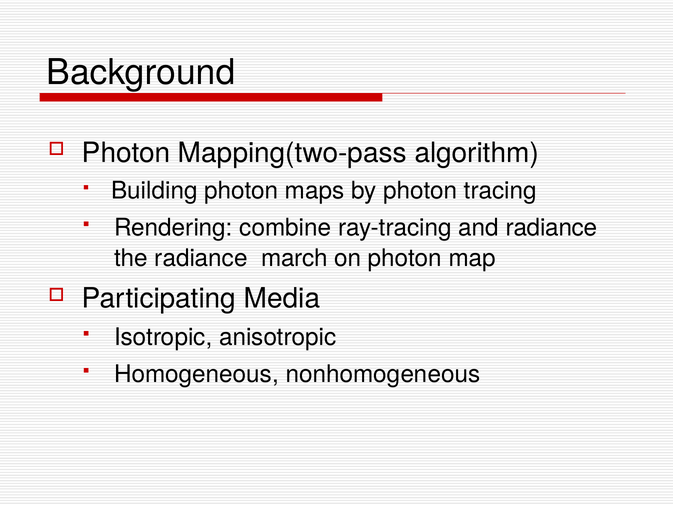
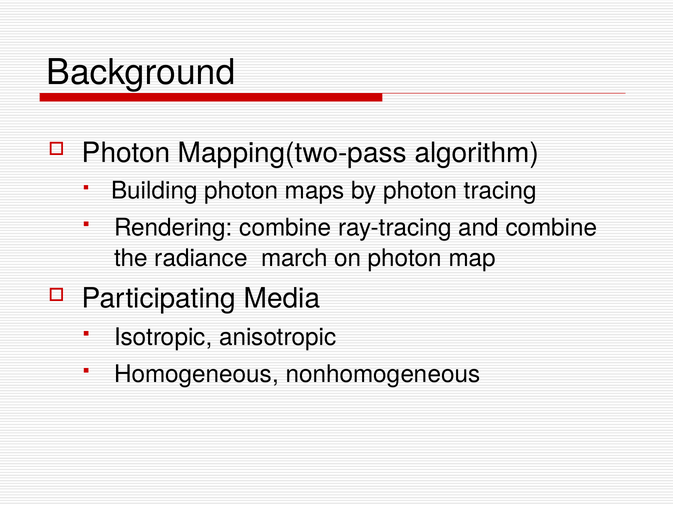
and radiance: radiance -> combine (551, 228)
